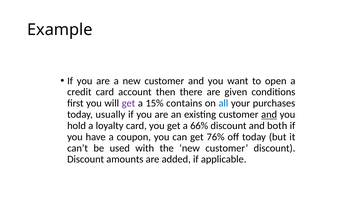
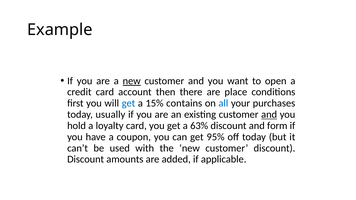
new underline: none -> present (132, 81)
given: given -> place (236, 92)
get colour: purple -> blue (128, 103)
66%: 66% -> 63% (199, 126)
both: both -> form (277, 126)
76%: 76% -> 95% (216, 137)
